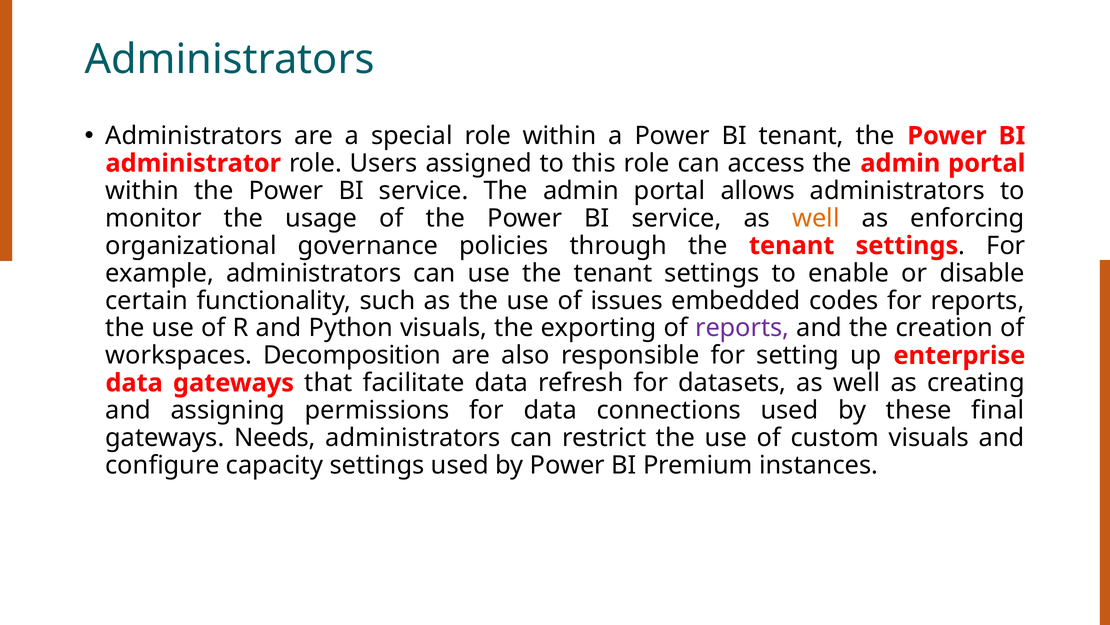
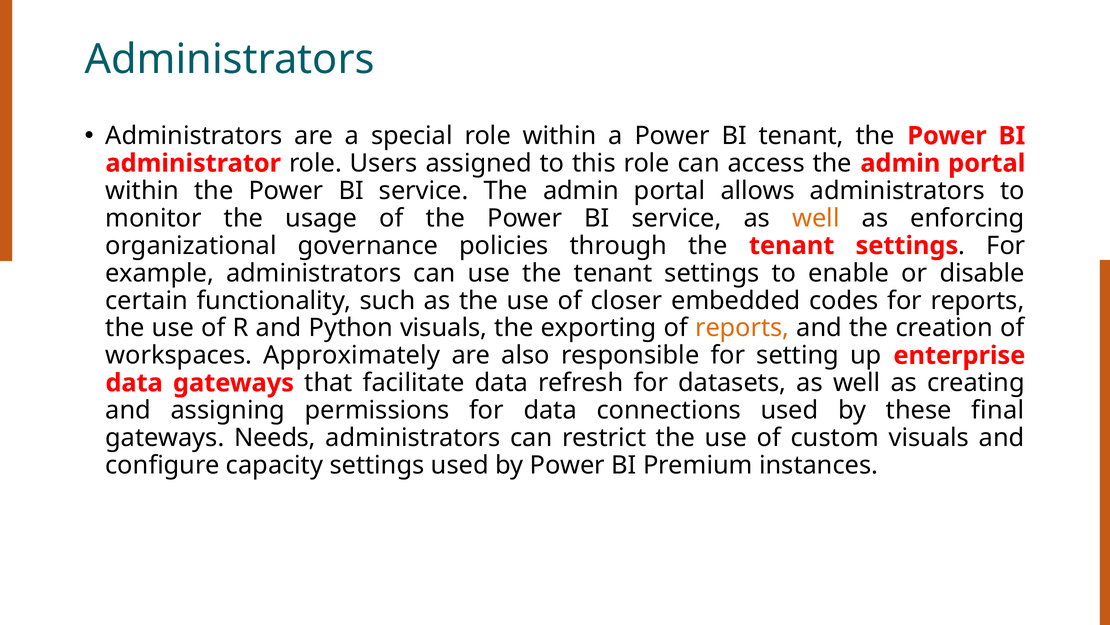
issues: issues -> closer (627, 300)
reports colour: purple -> orange (742, 328)
Decomposition: Decomposition -> Approximately (352, 355)
